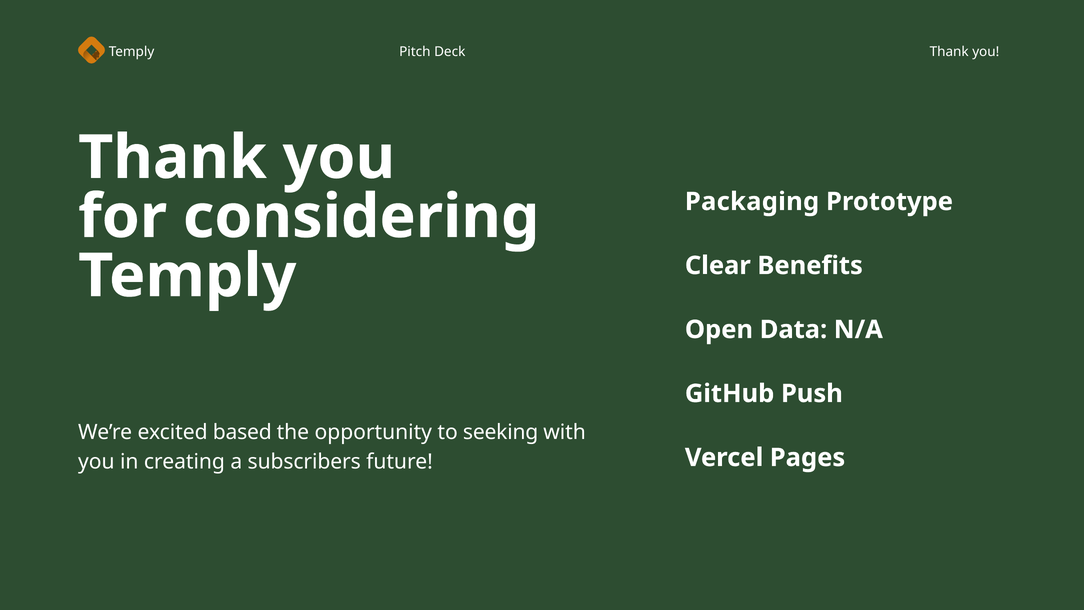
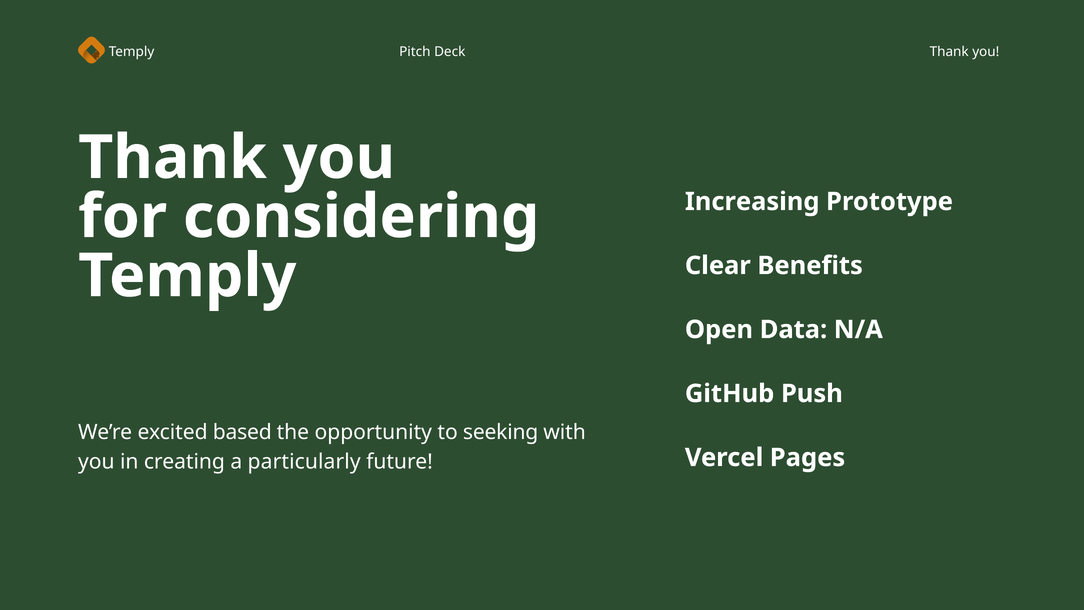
Packaging: Packaging -> Increasing (752, 202)
subscribers: subscribers -> particularly (304, 461)
